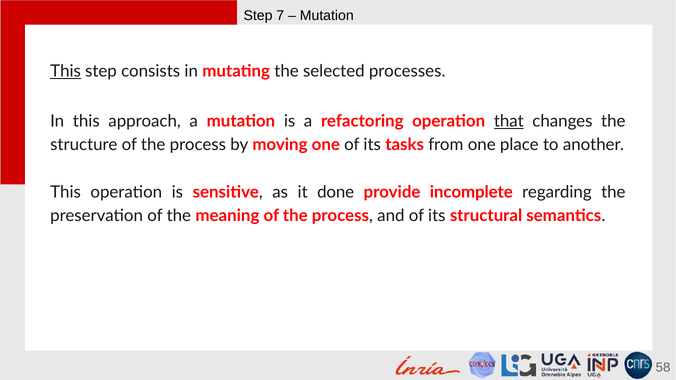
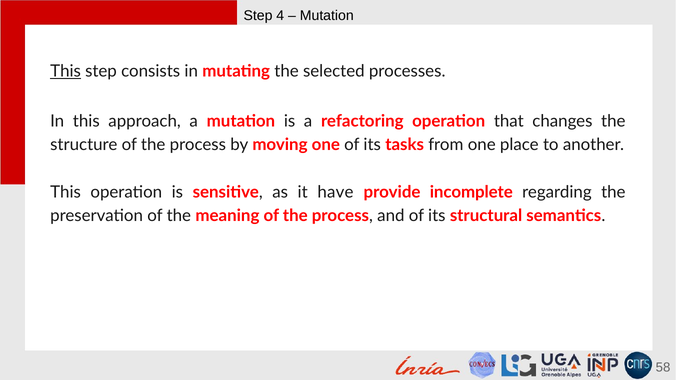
7: 7 -> 4 (280, 16)
that underline: present -> none (509, 121)
done: done -> have (335, 192)
